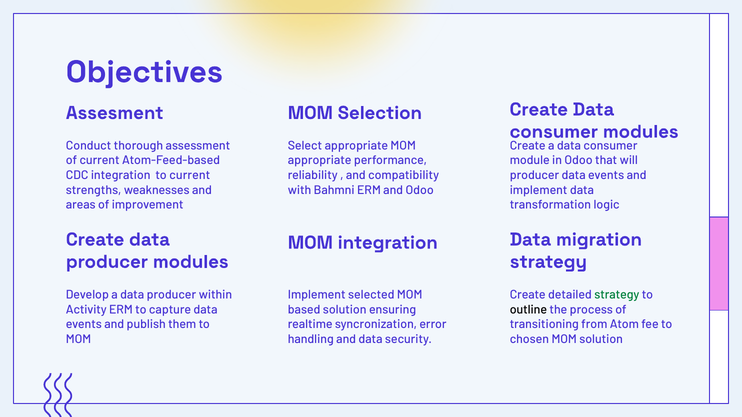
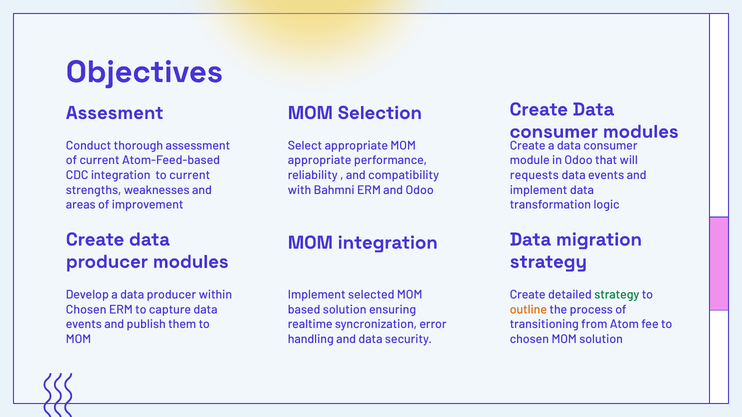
producer: producer -> requests (534, 175)
Activity: Activity -> Chosen (86, 310)
outline colour: black -> orange (528, 310)
